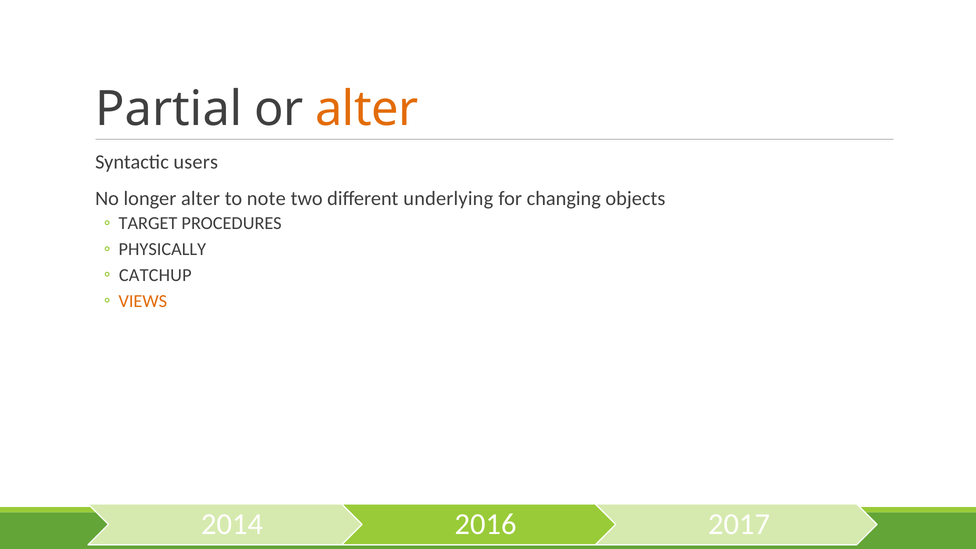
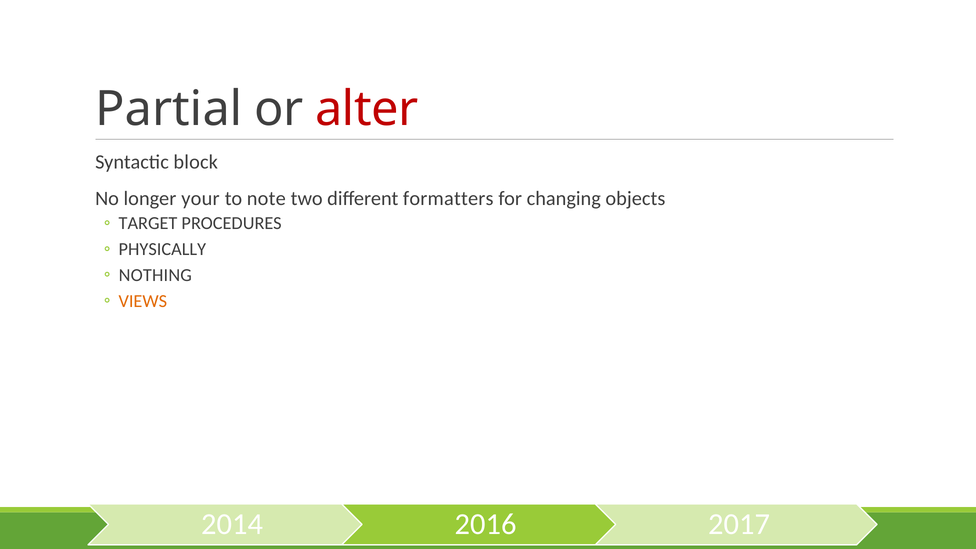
alter colour: orange -> red (367, 109)
users: users -> block (196, 162)
longer alter: alter -> your (200, 198)
underlying: underlying -> formatters (448, 198)
CATCHUP: CATCHUP -> NOTHING (155, 275)
